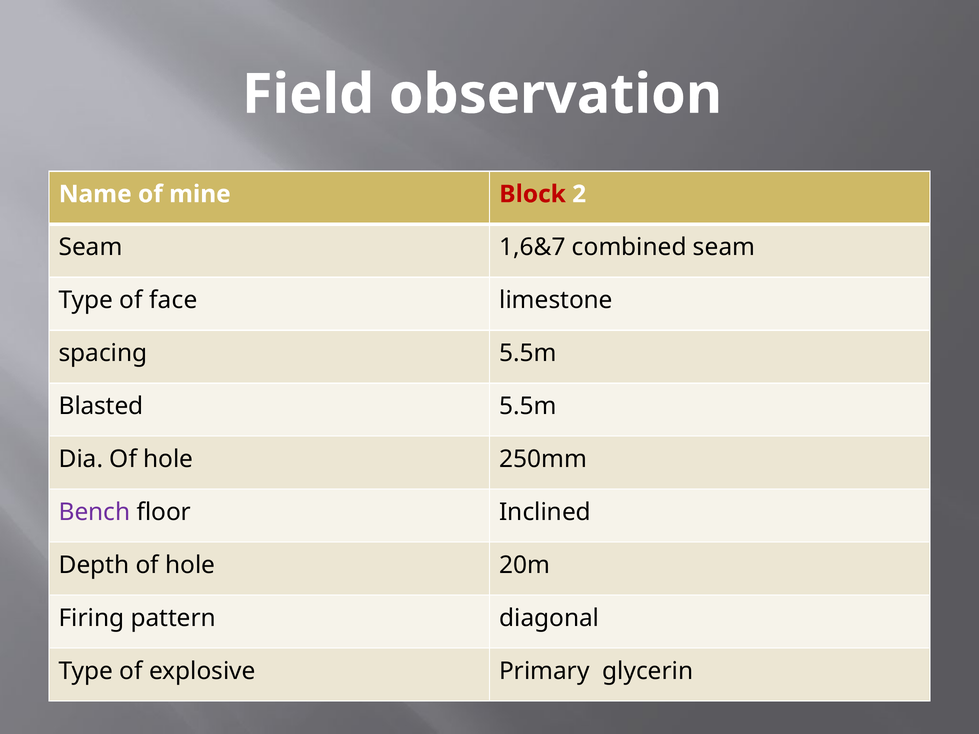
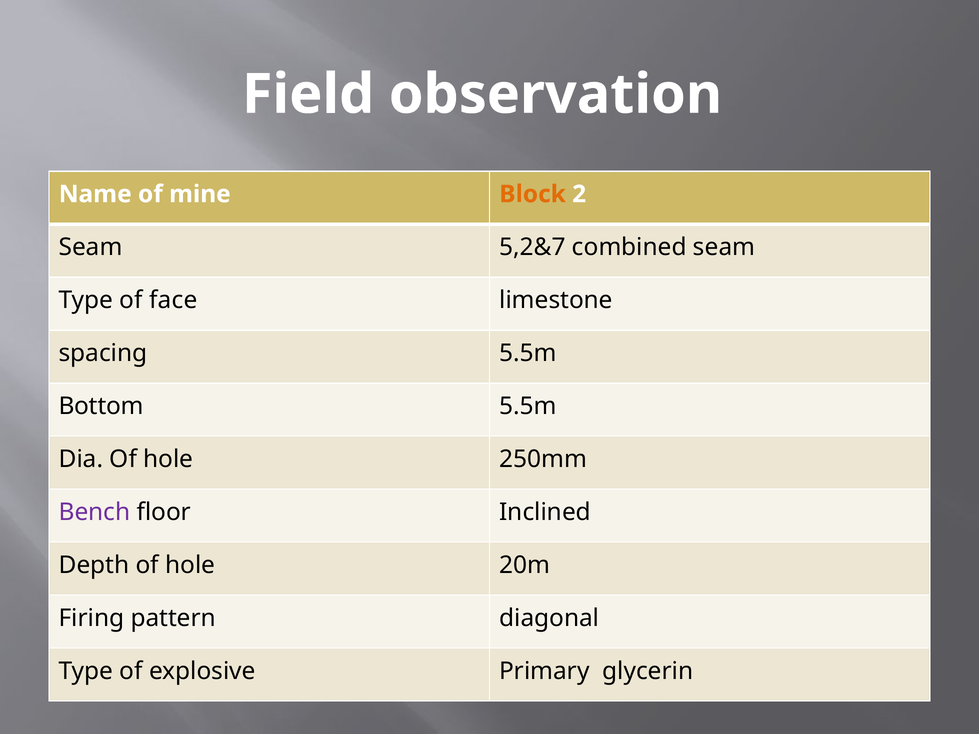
Block colour: red -> orange (533, 194)
1,6&7: 1,6&7 -> 5,2&7 (532, 247)
Blasted: Blasted -> Bottom (101, 406)
